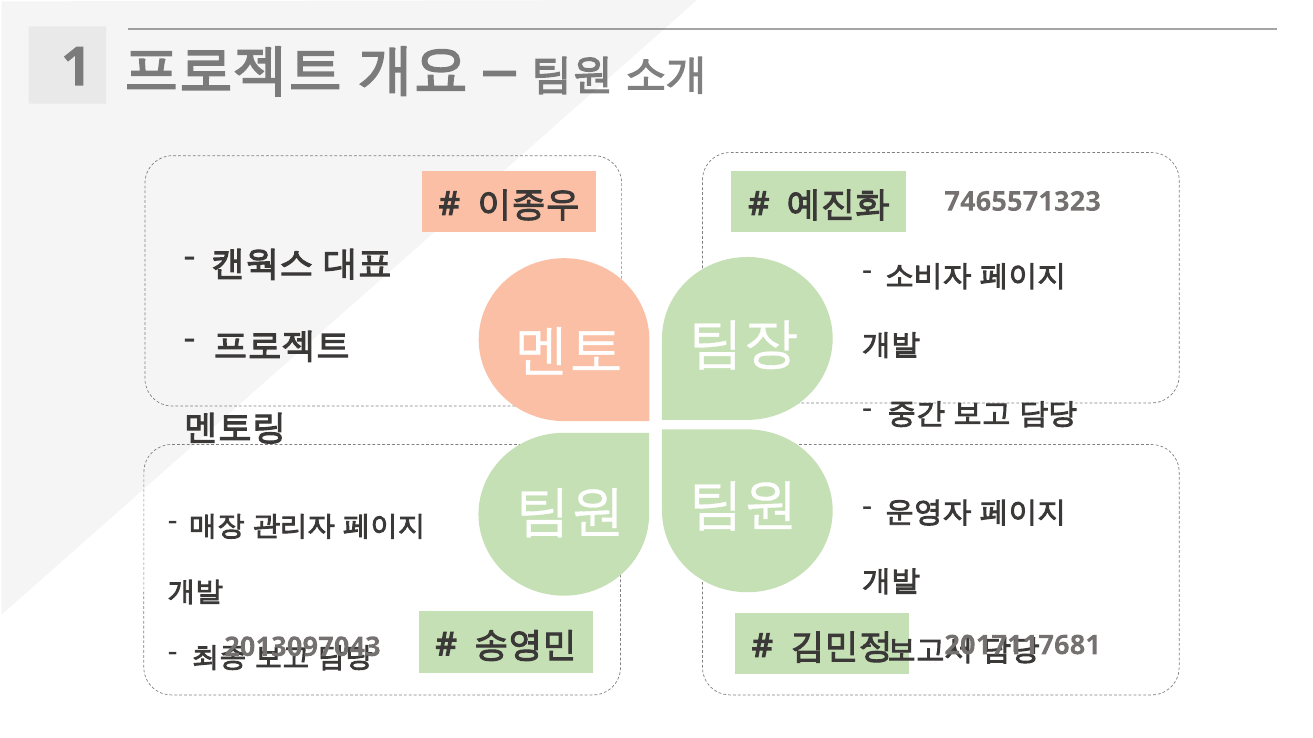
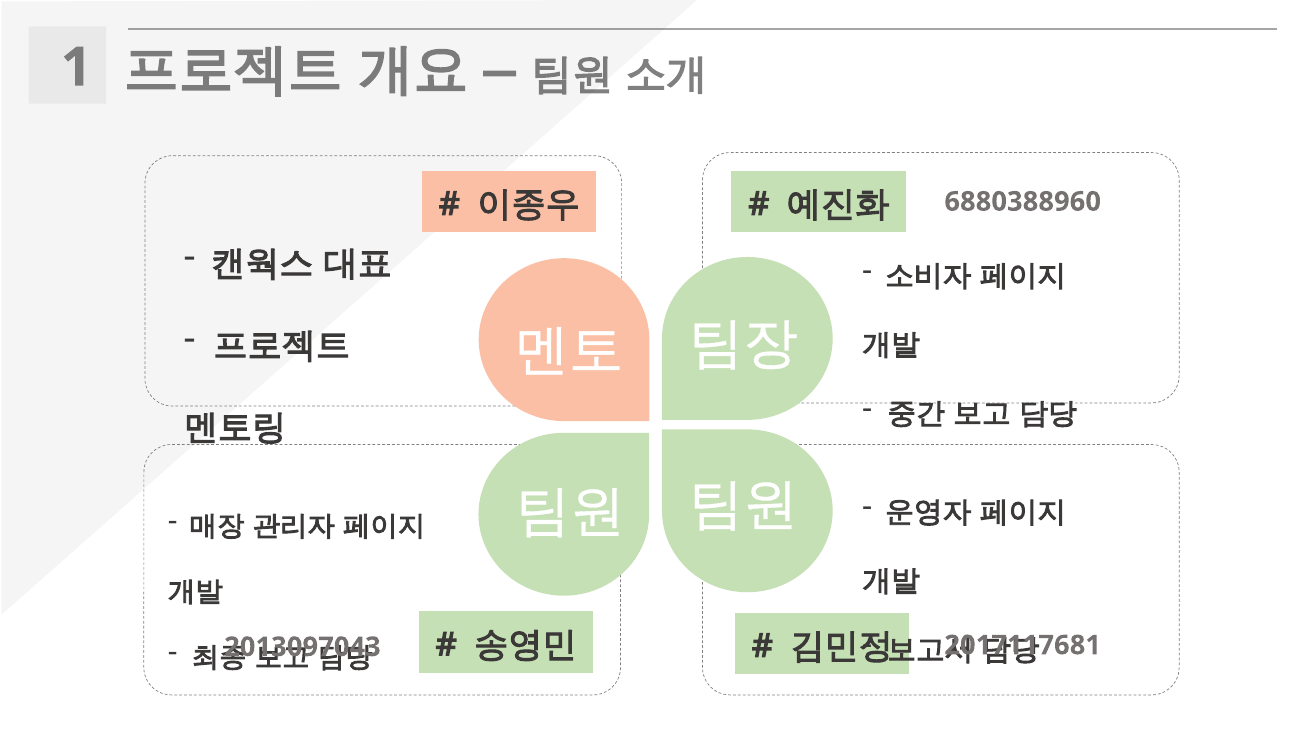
7465571323: 7465571323 -> 6880388960 (1023, 202)
